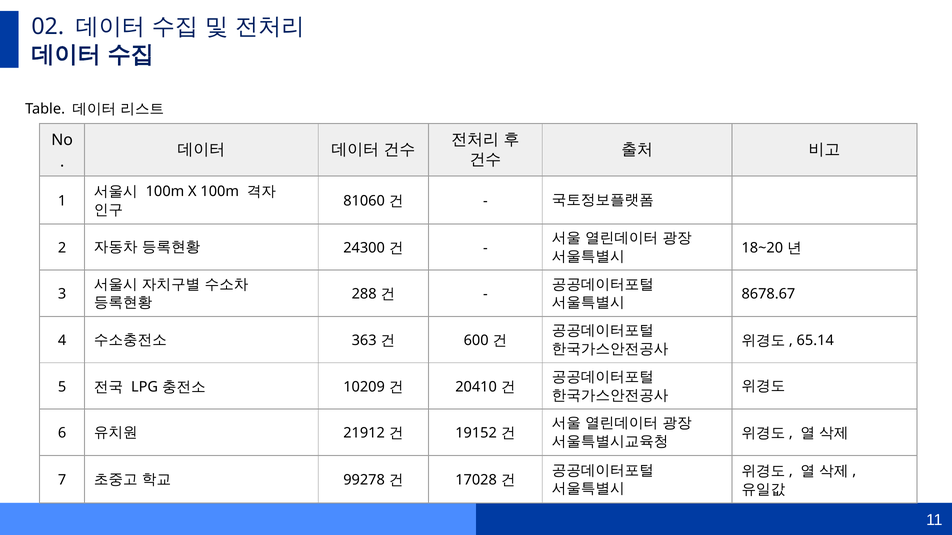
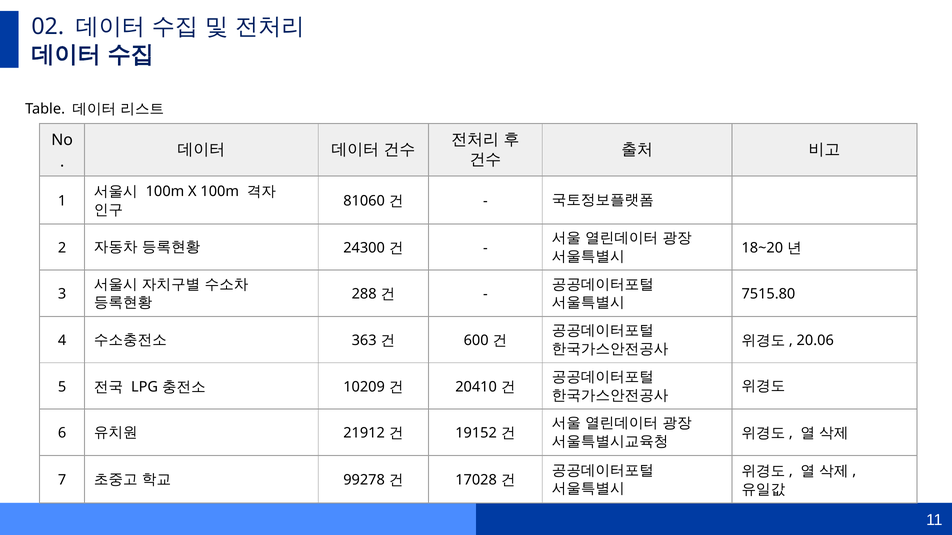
8678.67: 8678.67 -> 7515.80 (768, 294)
65.14: 65.14 -> 20.06 (815, 341)
